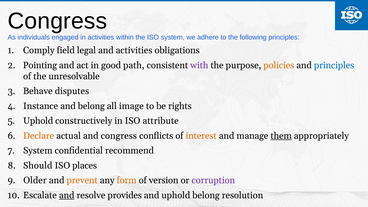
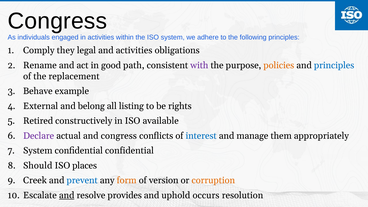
field: field -> they (66, 50)
Pointing: Pointing -> Rename (40, 65)
unresolvable: unresolvable -> replacement (74, 76)
disputes: disputes -> example (72, 91)
Instance: Instance -> External (41, 106)
image: image -> listing (131, 106)
Uphold: Uphold -> Retired (38, 121)
attribute: attribute -> available (161, 121)
Declare colour: orange -> purple (39, 136)
interest colour: orange -> blue (201, 136)
them underline: present -> none (281, 136)
confidential recommend: recommend -> confidential (129, 151)
Older: Older -> Creek (35, 180)
prevent colour: orange -> blue (82, 180)
corruption colour: purple -> orange (213, 180)
uphold belong: belong -> occurs (206, 195)
